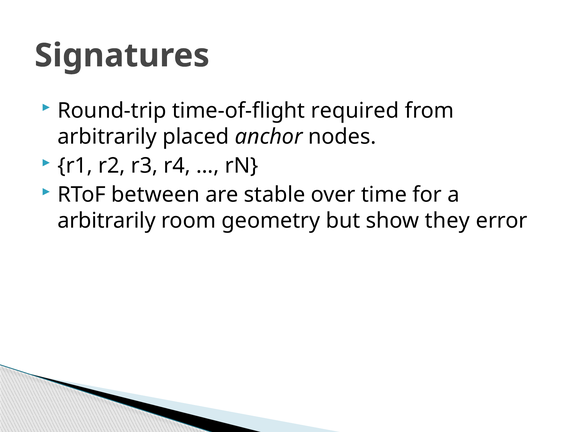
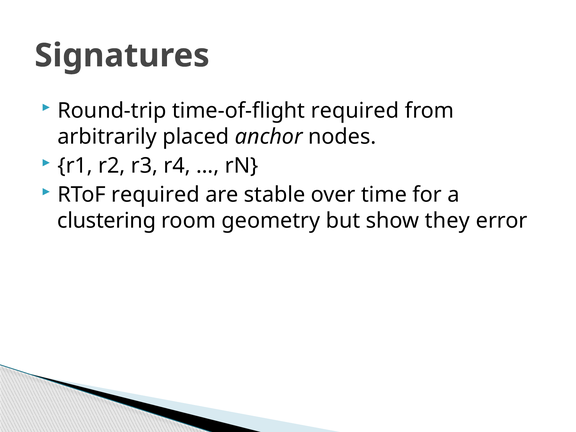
RToF between: between -> required (156, 195)
arbitrarily: arbitrarily -> clustering (107, 221)
